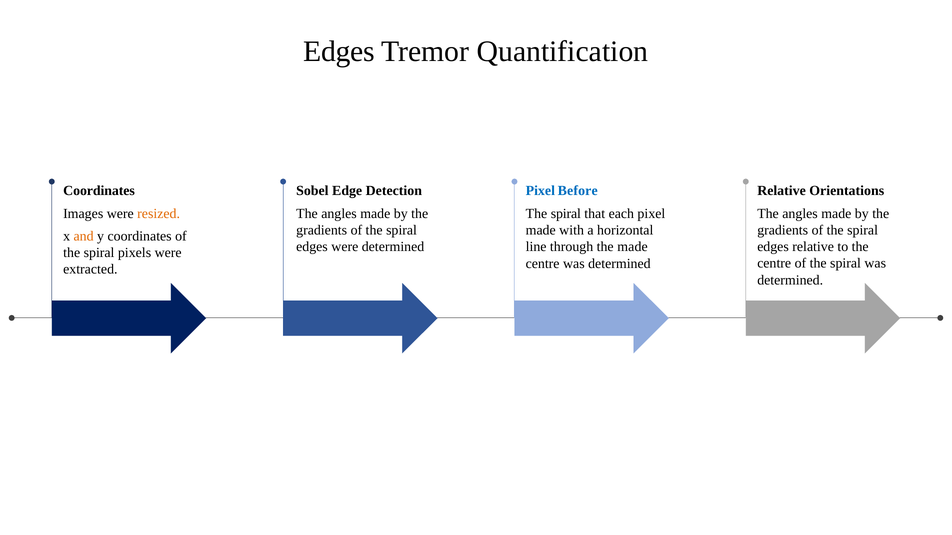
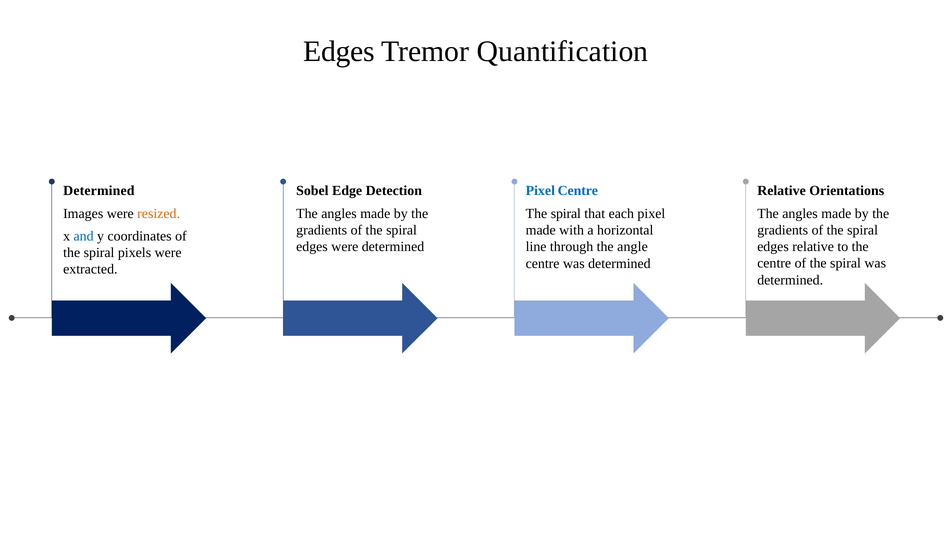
Coordinates: Coordinates -> Determined (99, 191)
Pixel Before: Before -> Centre (578, 191)
and colour: orange -> blue (84, 236)
the made: made -> angle (633, 247)
